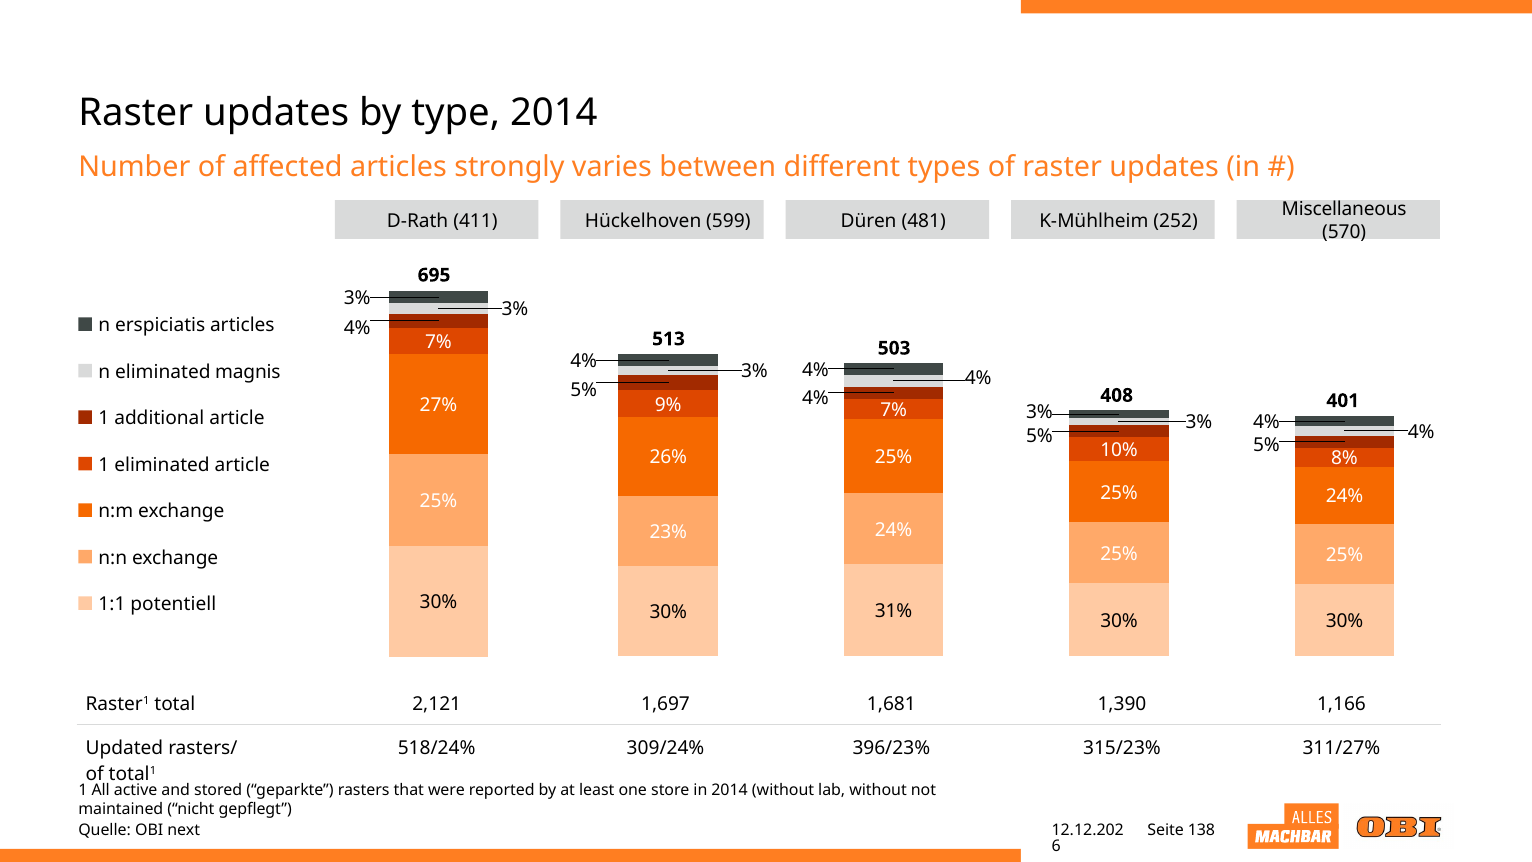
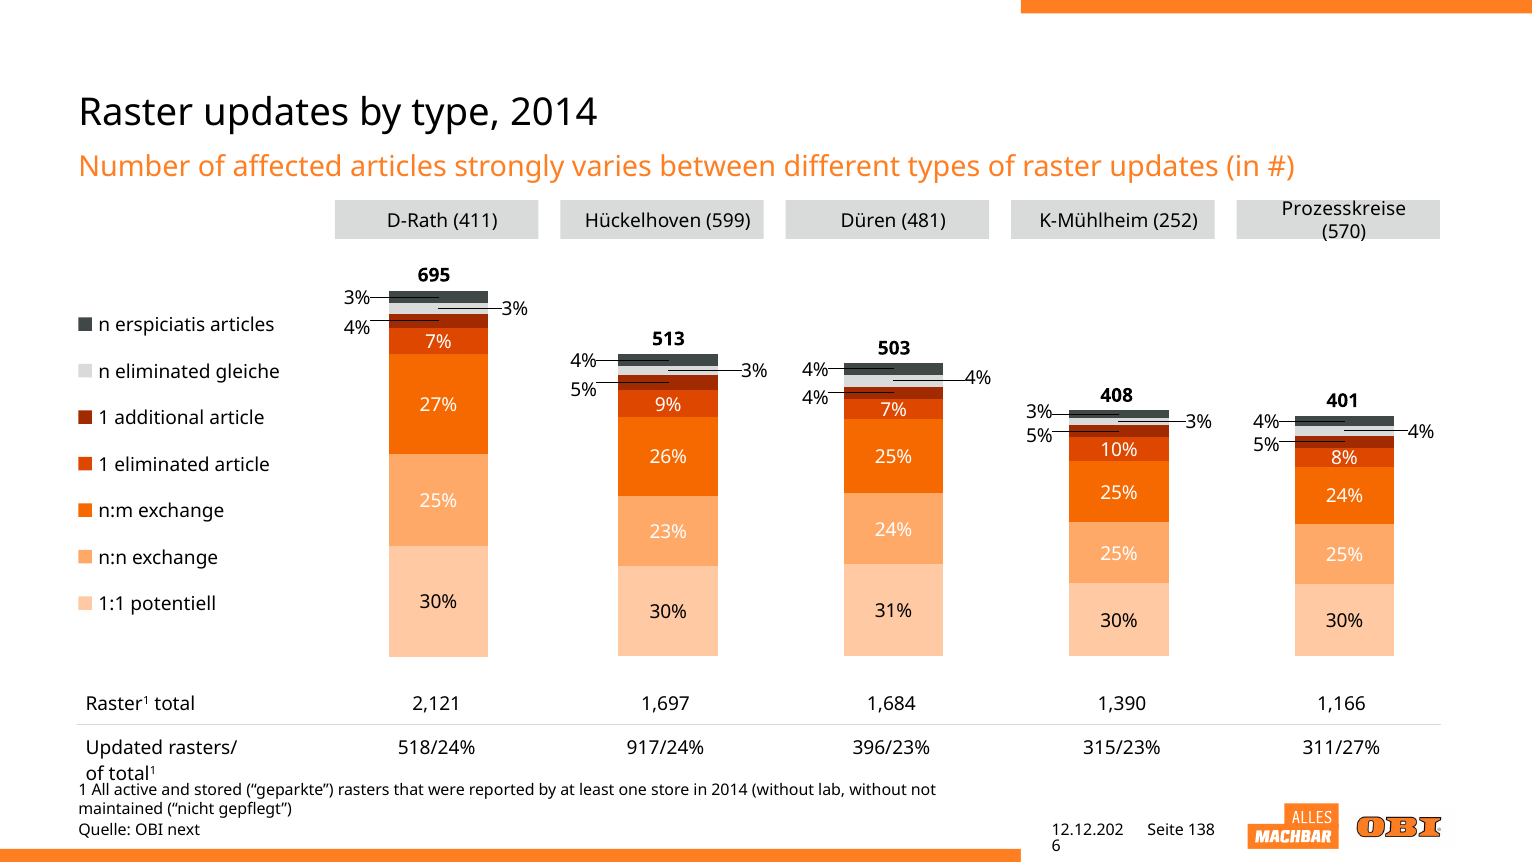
Miscellaneous: Miscellaneous -> Prozesskreise (1344, 209)
magnis: magnis -> gleiche (248, 372)
1,681: 1,681 -> 1,684 (891, 704)
309/24%: 309/24% -> 917/24% (666, 748)
